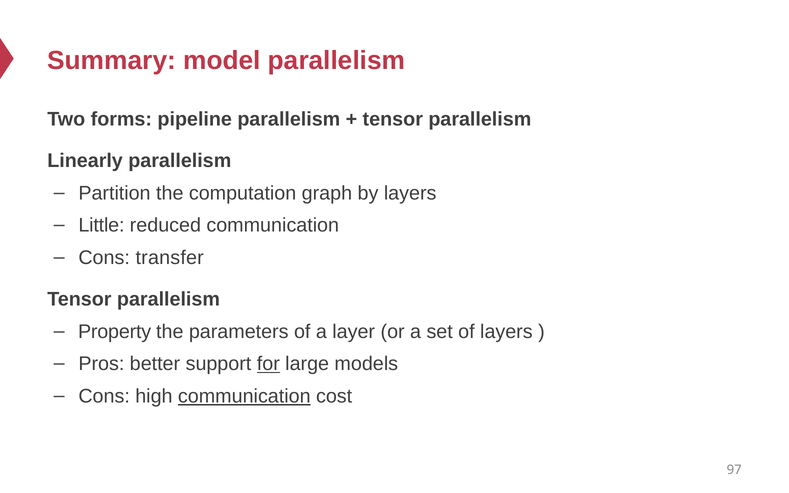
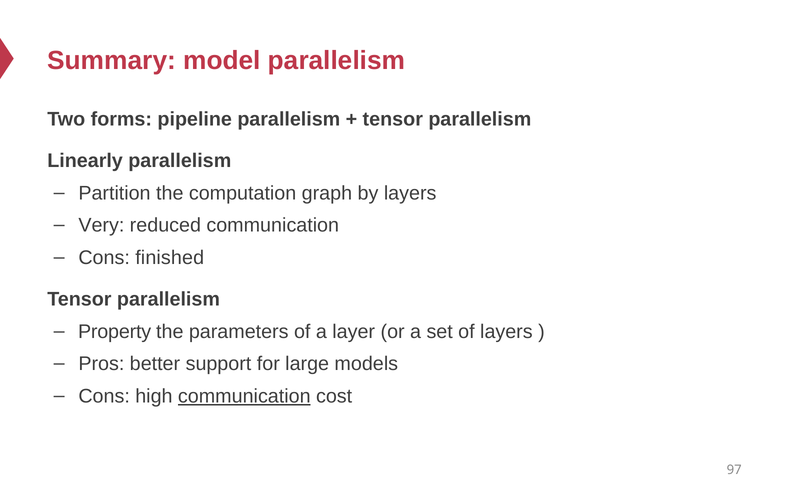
Little: Little -> Very (101, 226)
transfer: transfer -> finished (170, 258)
for underline: present -> none (268, 364)
